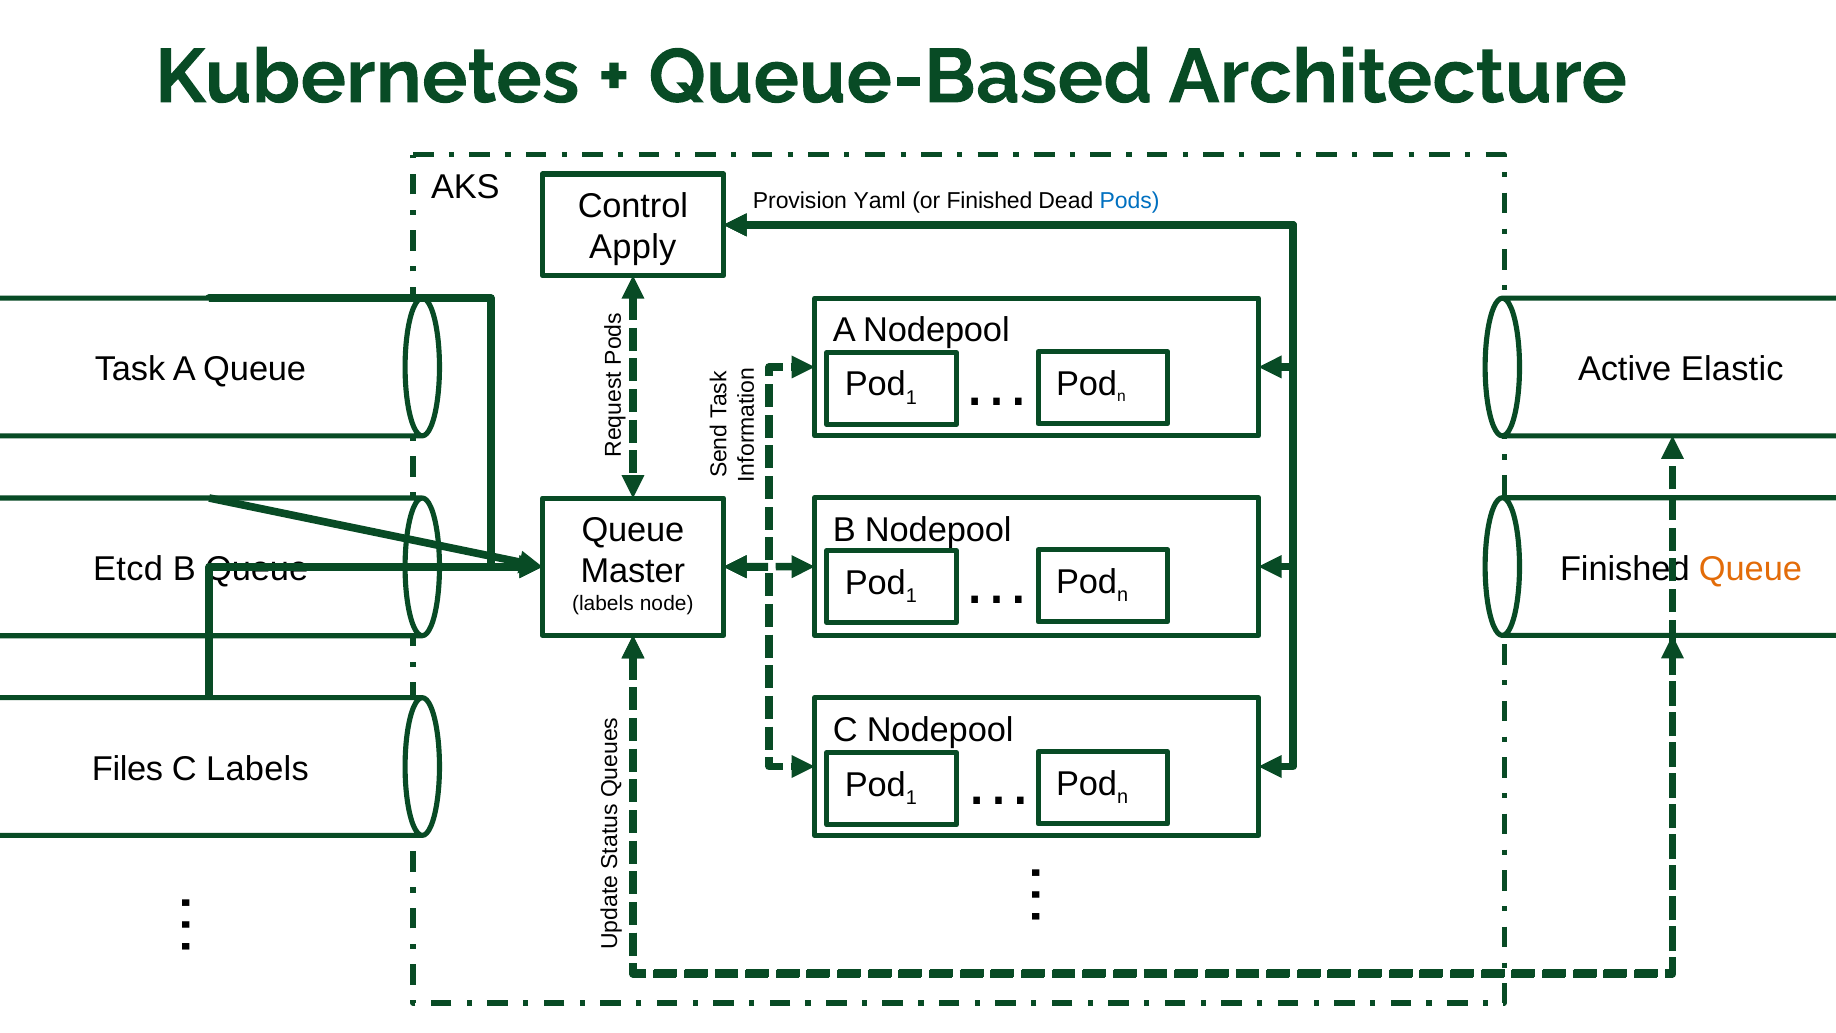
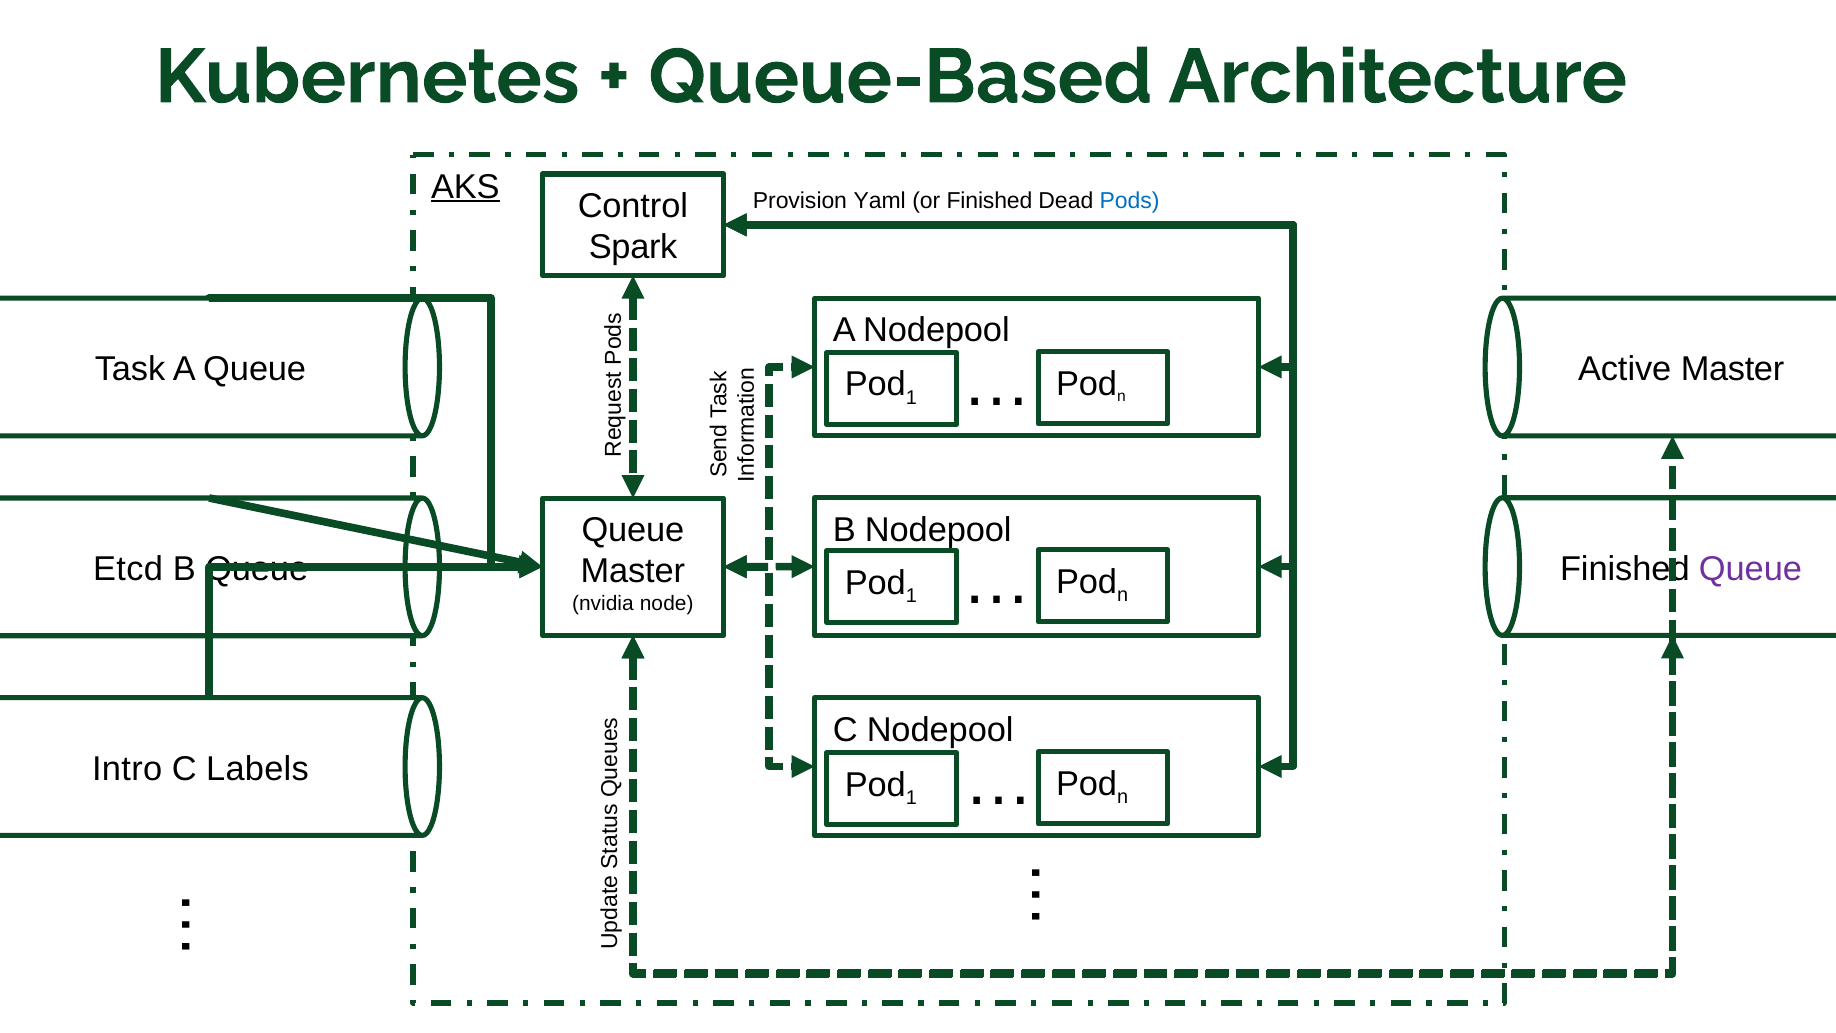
AKS underline: none -> present (465, 187)
Apply: Apply -> Spark (633, 247)
Active Elastic: Elastic -> Master (1733, 369)
Queue colour: orange -> purple (1750, 569)
labels: labels -> nvidia (603, 604)
Files: Files -> Intro (127, 769)
